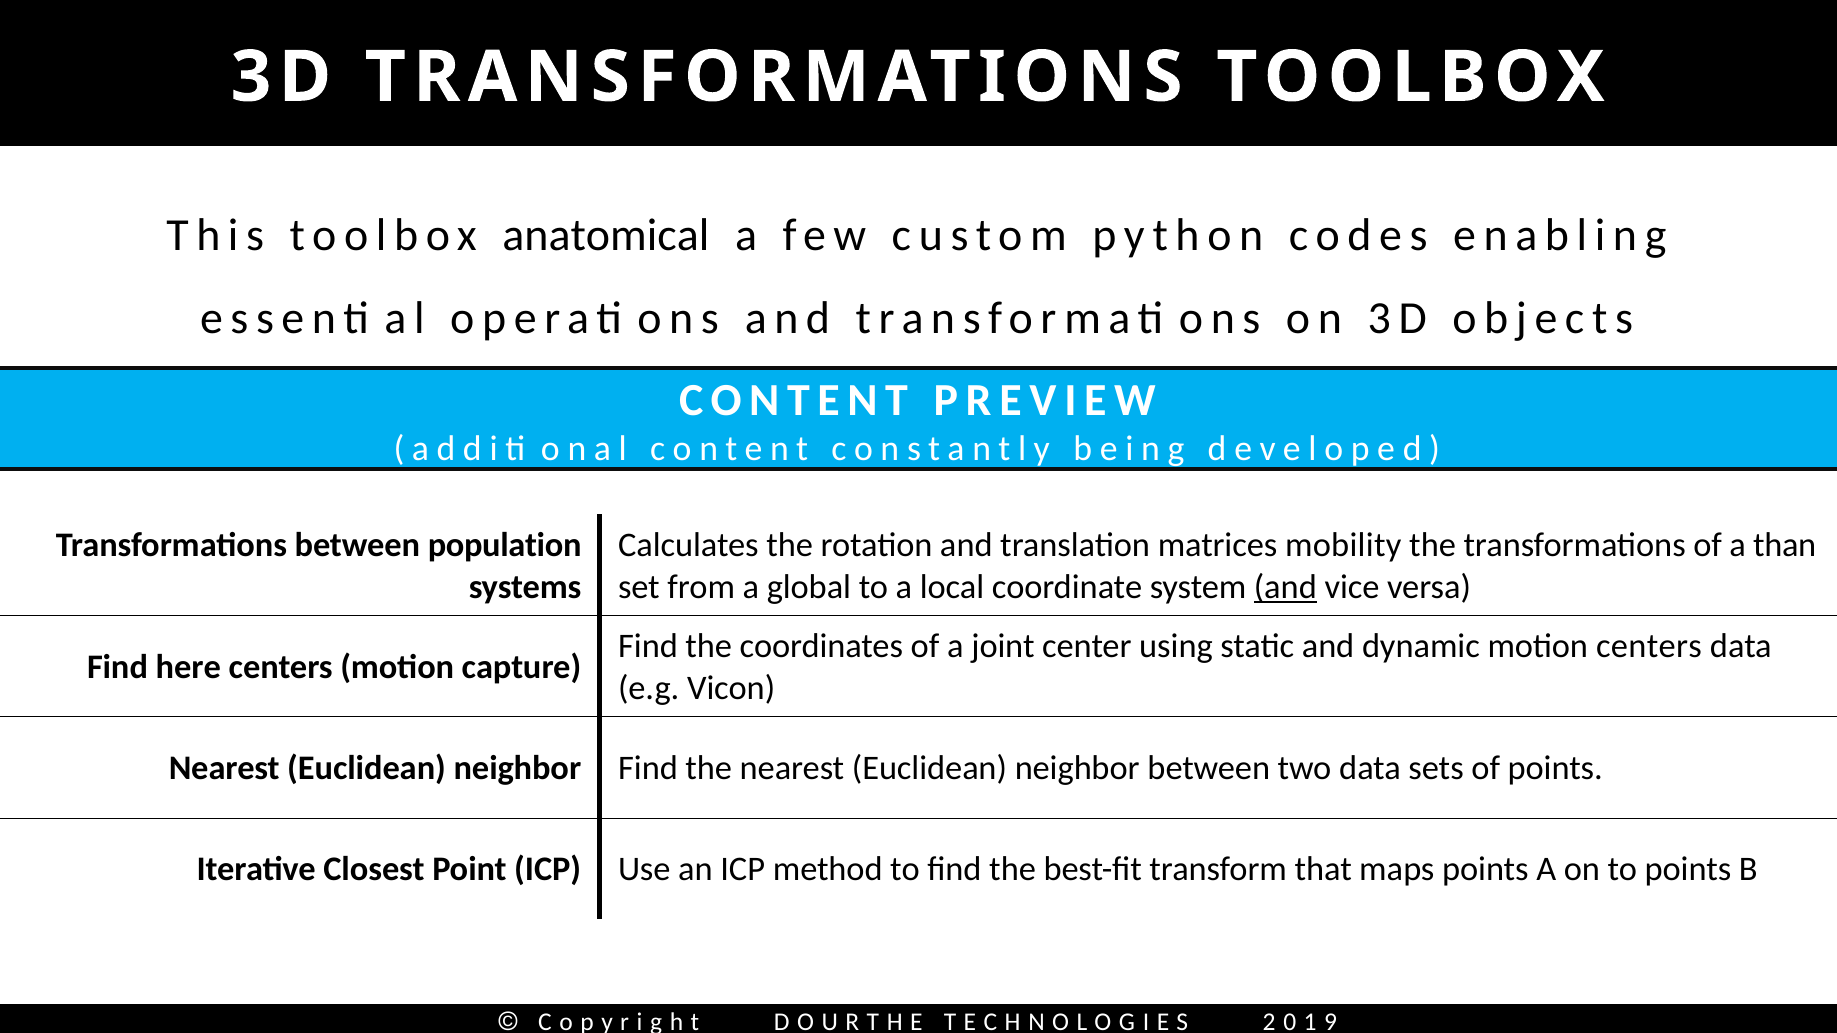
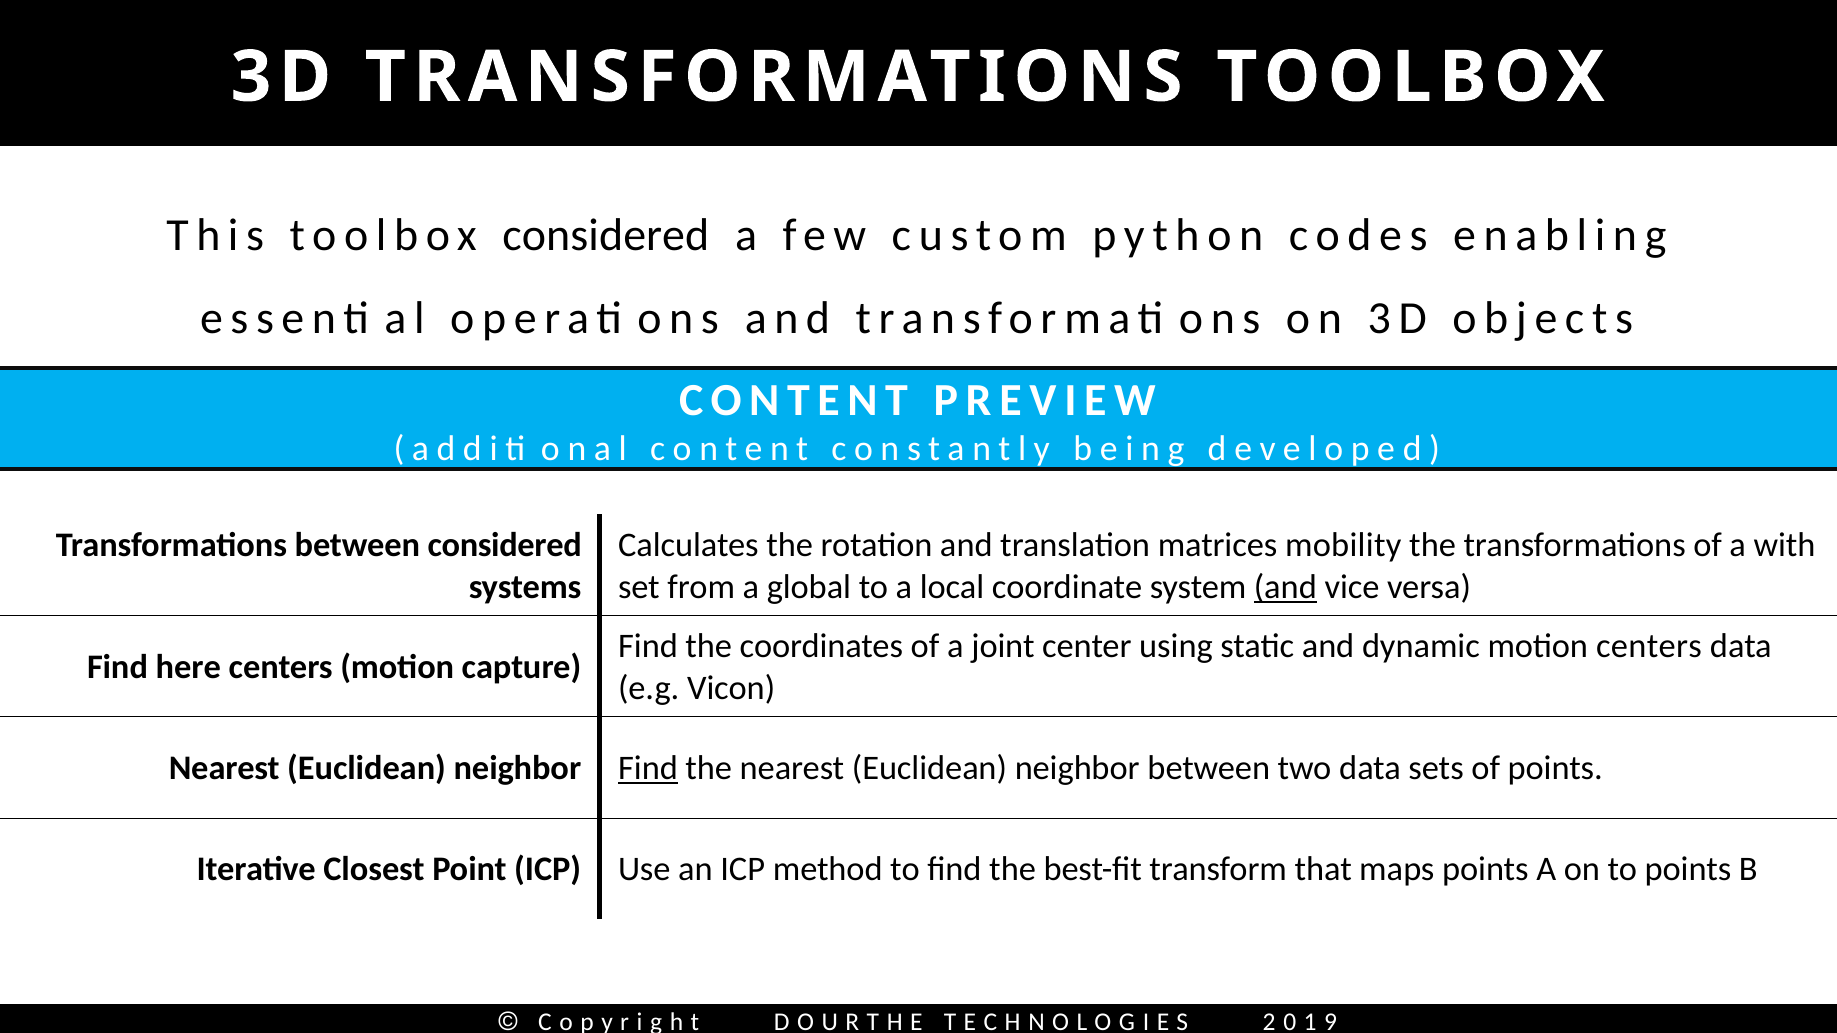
toolbox anatomical: anatomical -> considered (606, 235)
between population: population -> considered (505, 545)
than: than -> with (1785, 545)
Find underline: none -> present (648, 768)
